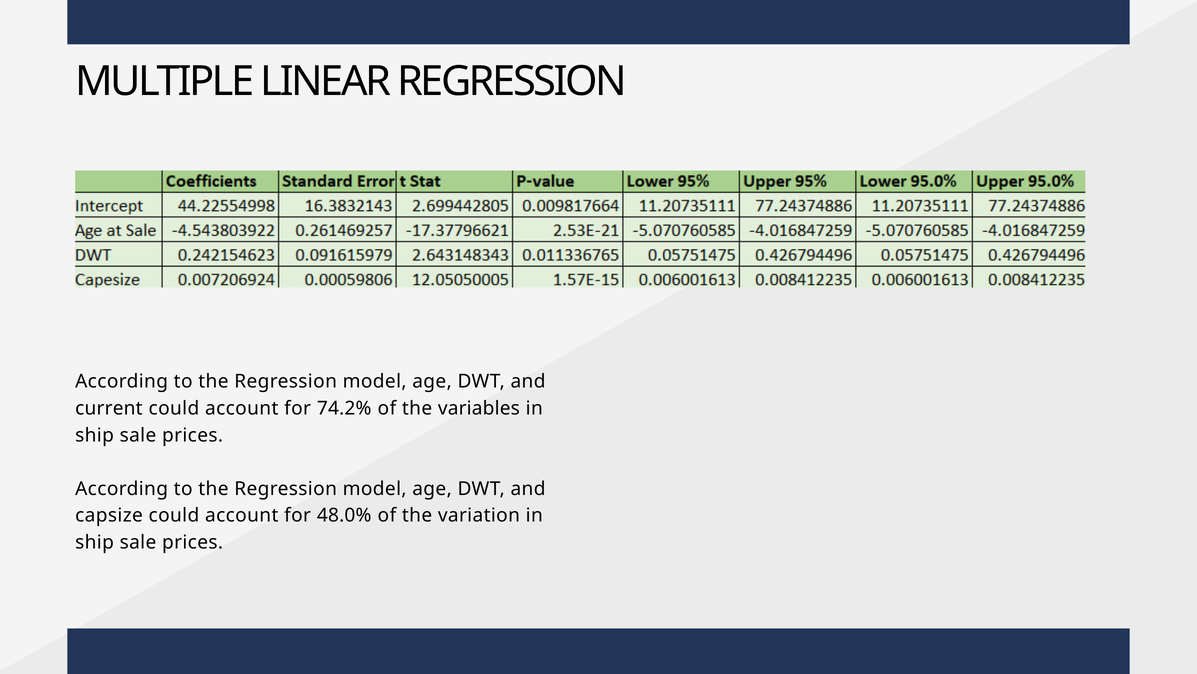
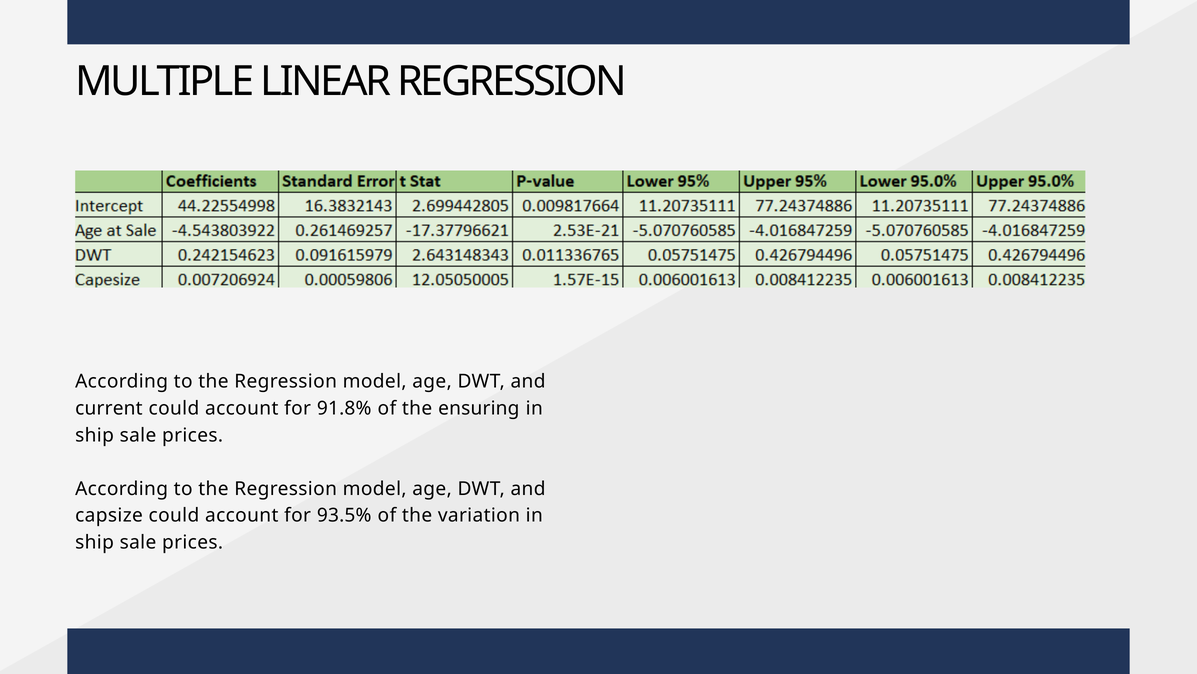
74.2%: 74.2% -> 91.8% (344, 408)
variables: variables -> ensuring (479, 408)
48.0%: 48.0% -> 93.5% (344, 515)
